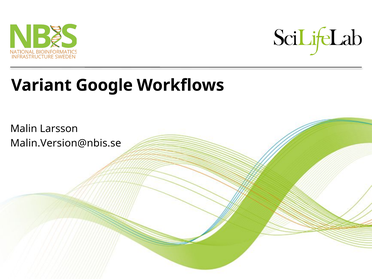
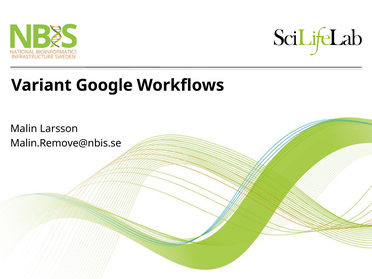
Malin.Version@nbis.se: Malin.Version@nbis.se -> Malin.Remove@nbis.se (66, 143)
